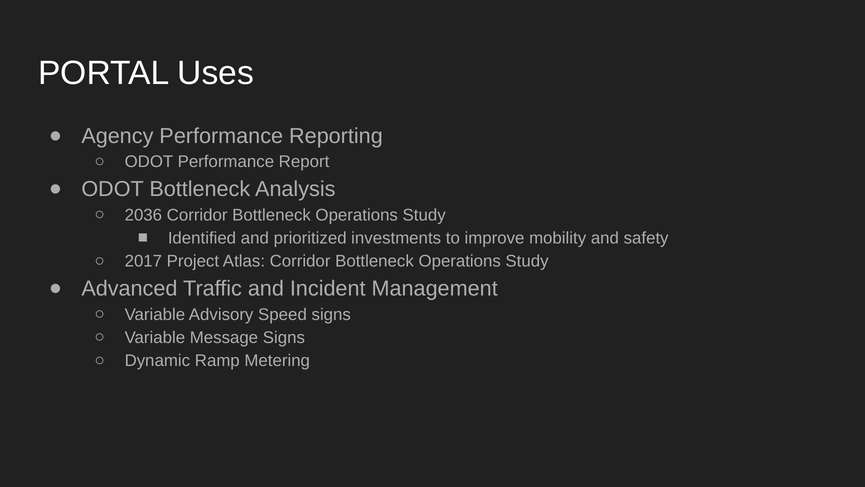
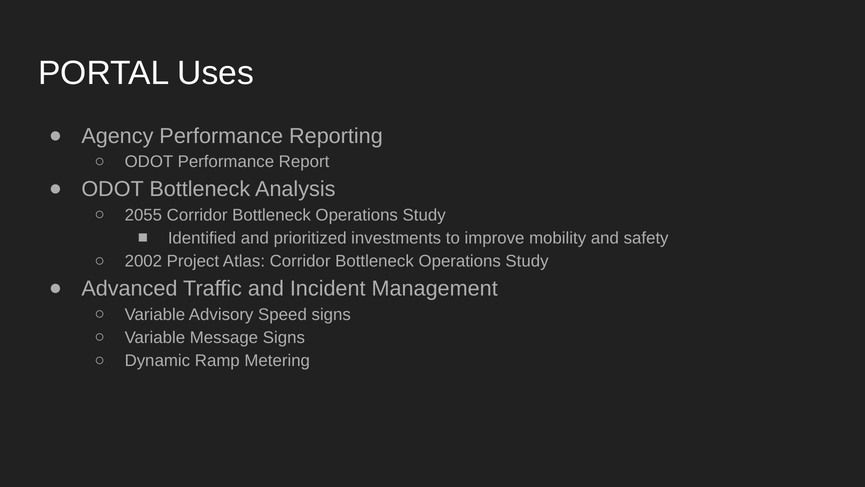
2036: 2036 -> 2055 (143, 215)
2017: 2017 -> 2002 (143, 261)
